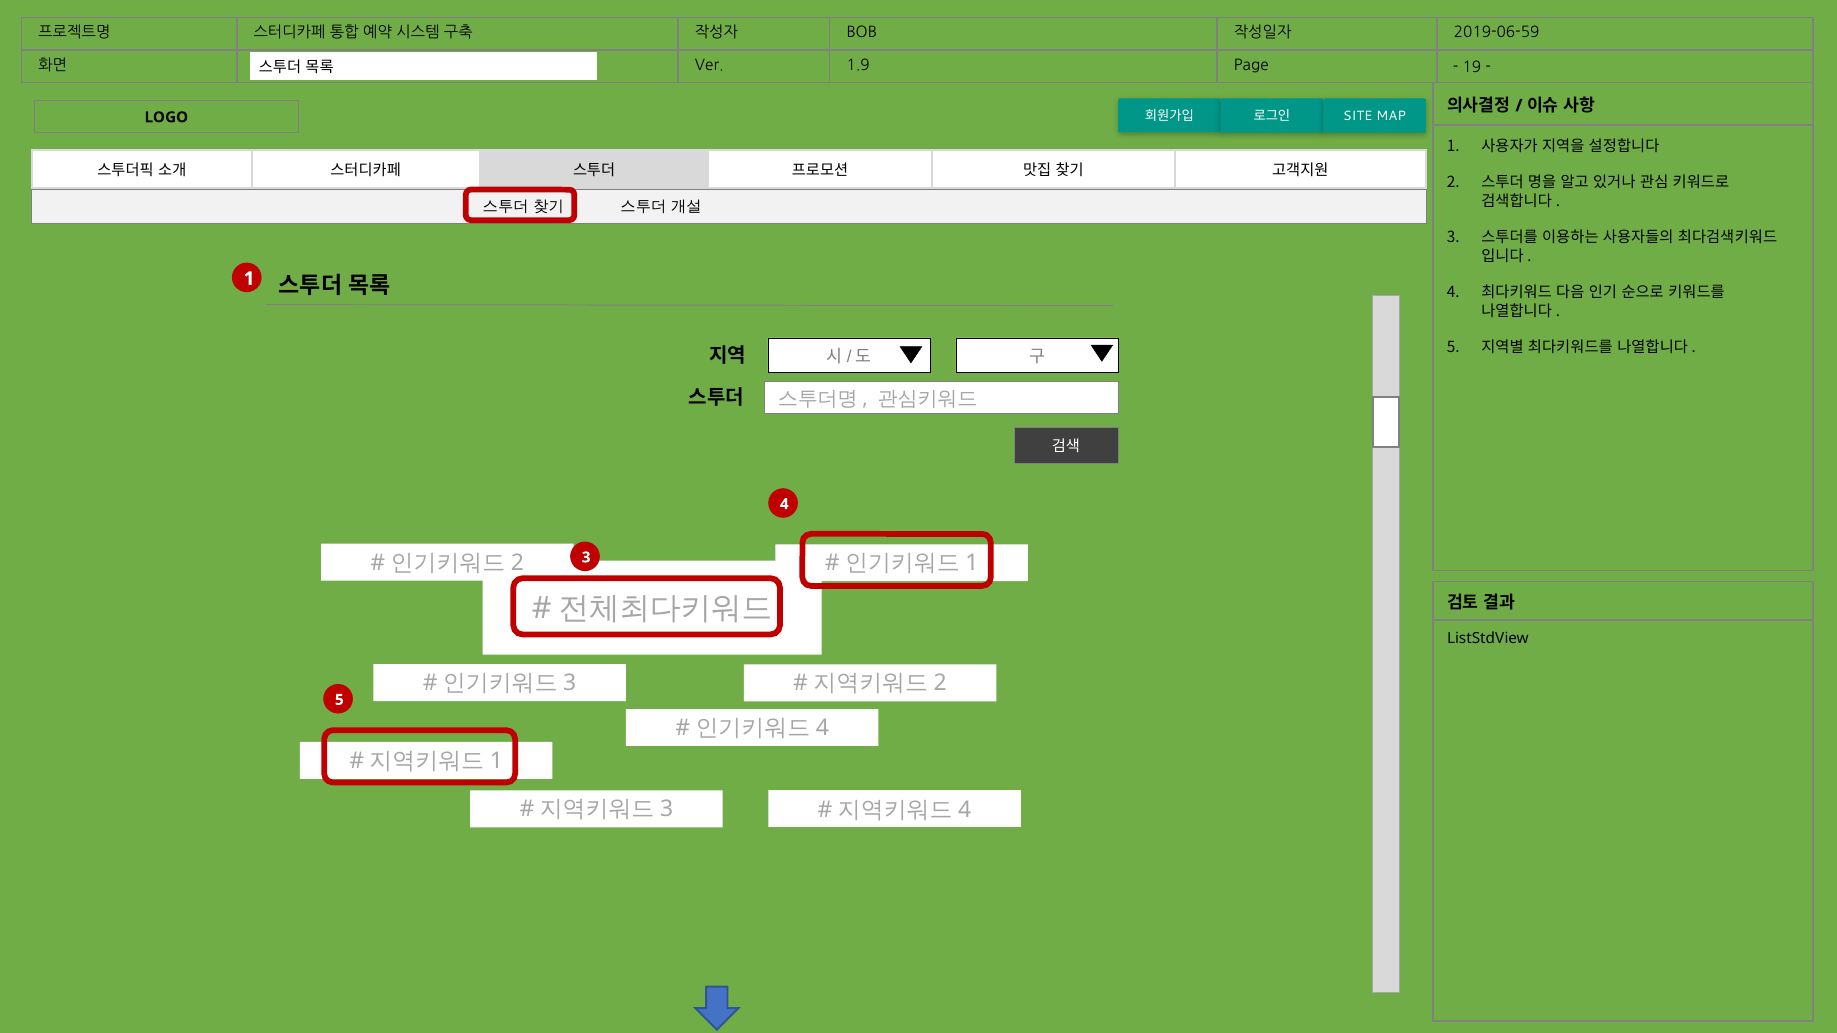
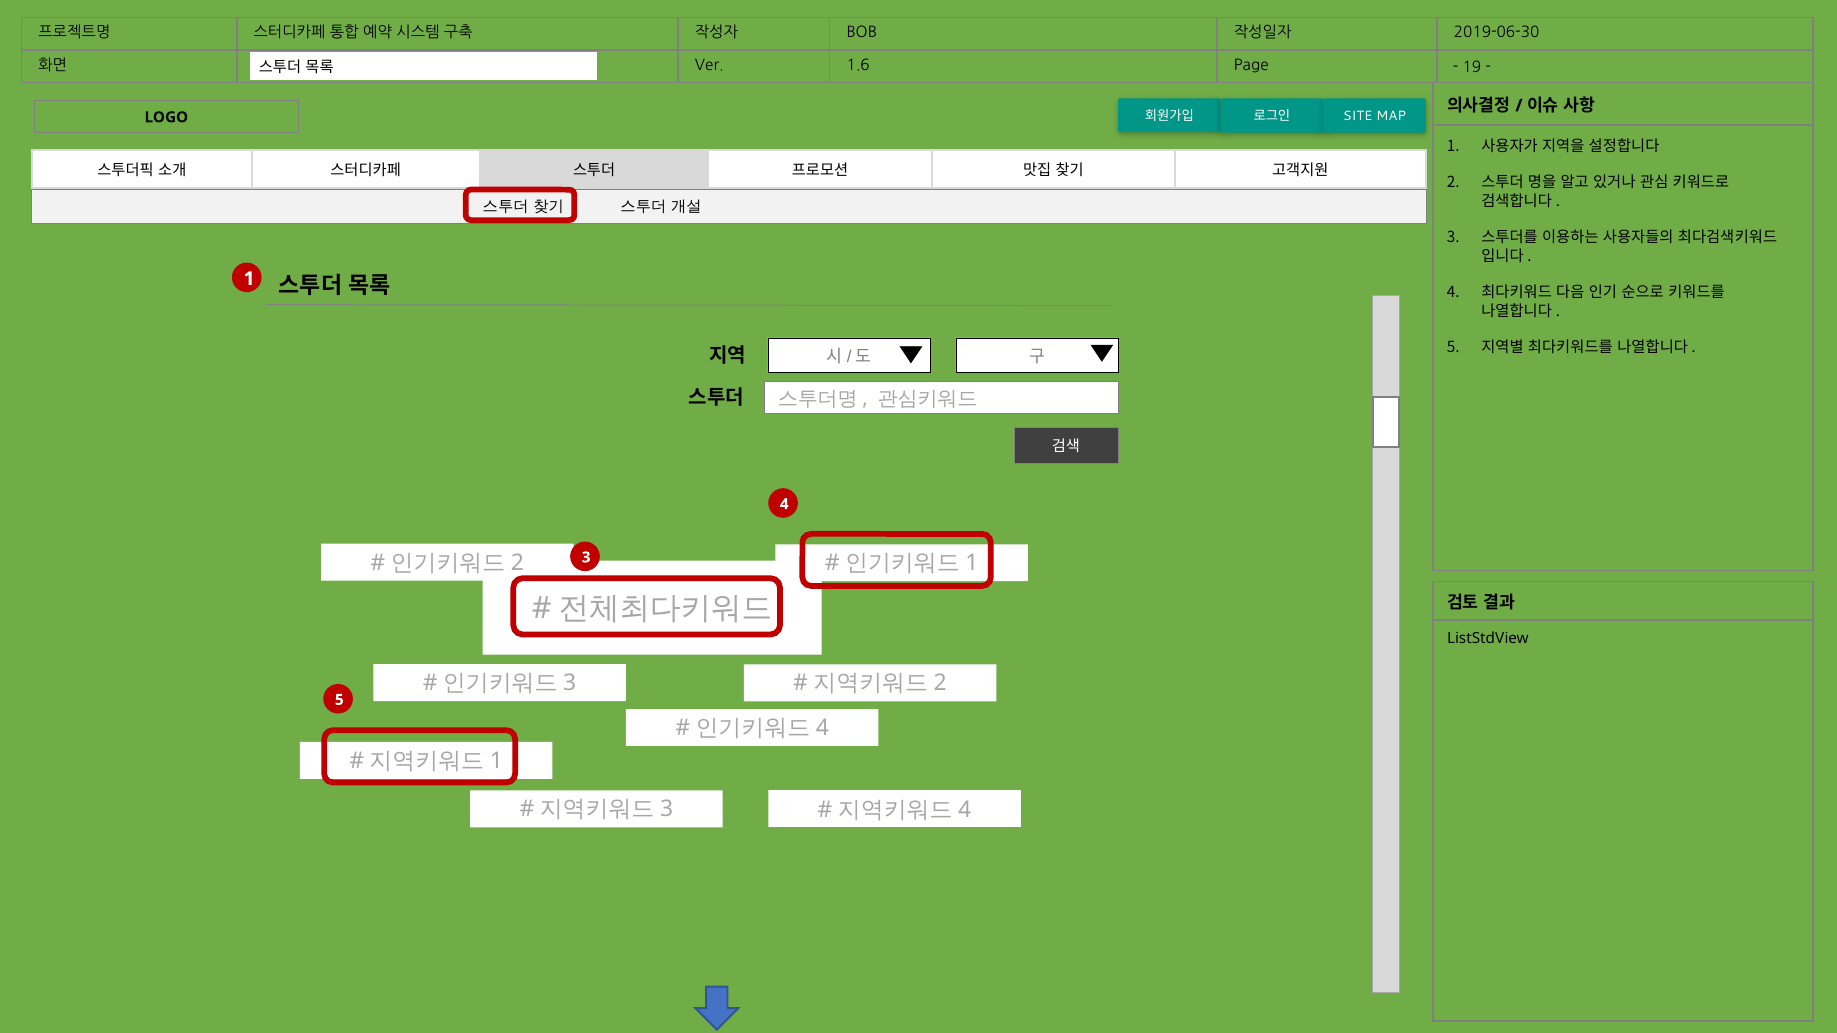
2019-06-59: 2019-06-59 -> 2019-06-30 (1497, 32)
1.9: 1.9 -> 1.6 (858, 65)
